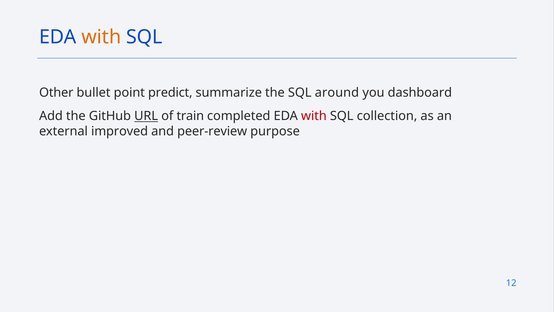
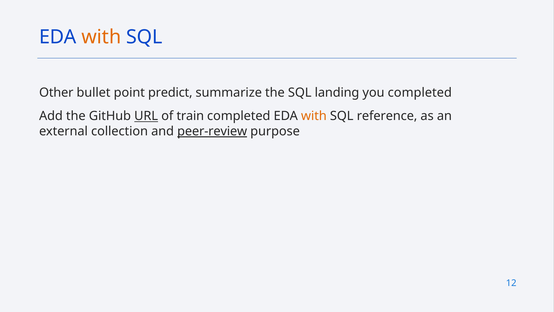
around: around -> landing (337, 93)
you dashboard: dashboard -> completed (420, 93)
with colour: red -> orange (314, 116)
collection: collection -> reference (387, 116)
improved: improved -> collection (120, 131)
peer-review underline: none -> present (212, 131)
